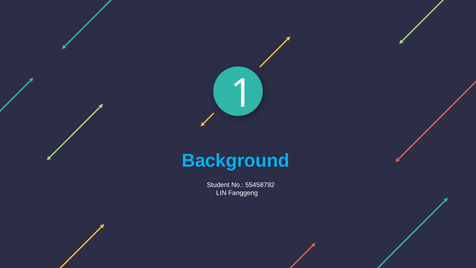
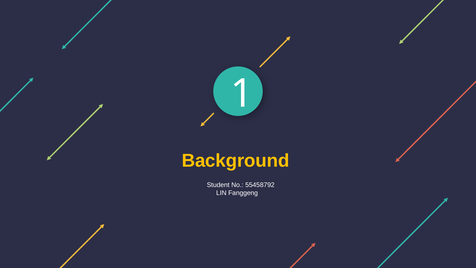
Background colour: light blue -> yellow (236, 160)
